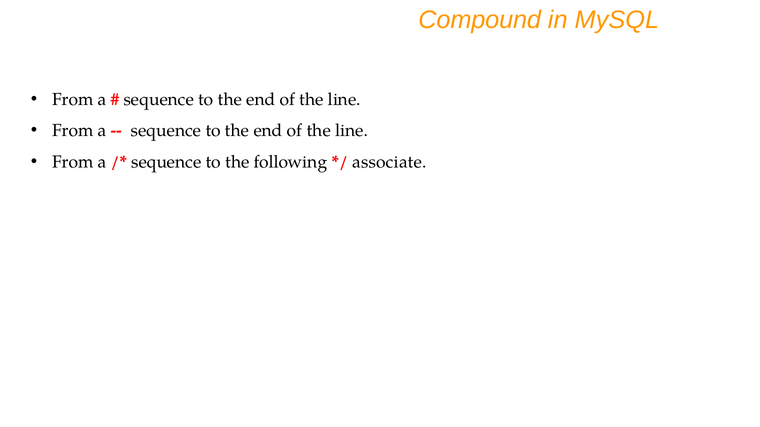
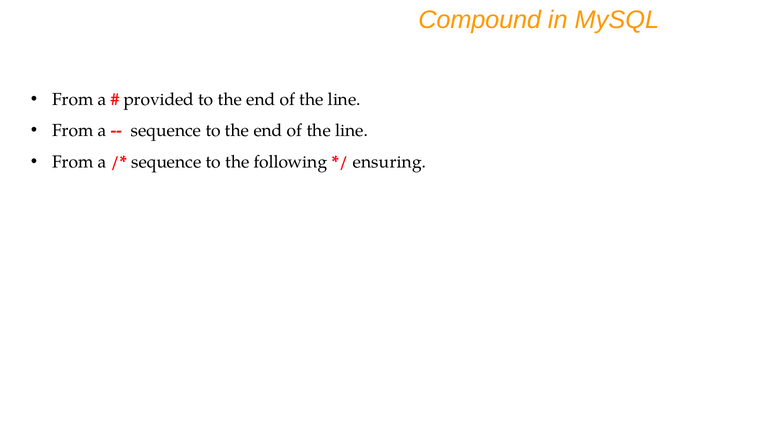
sequence: sequence -> provided (159, 99)
associate: associate -> ensuring (389, 162)
